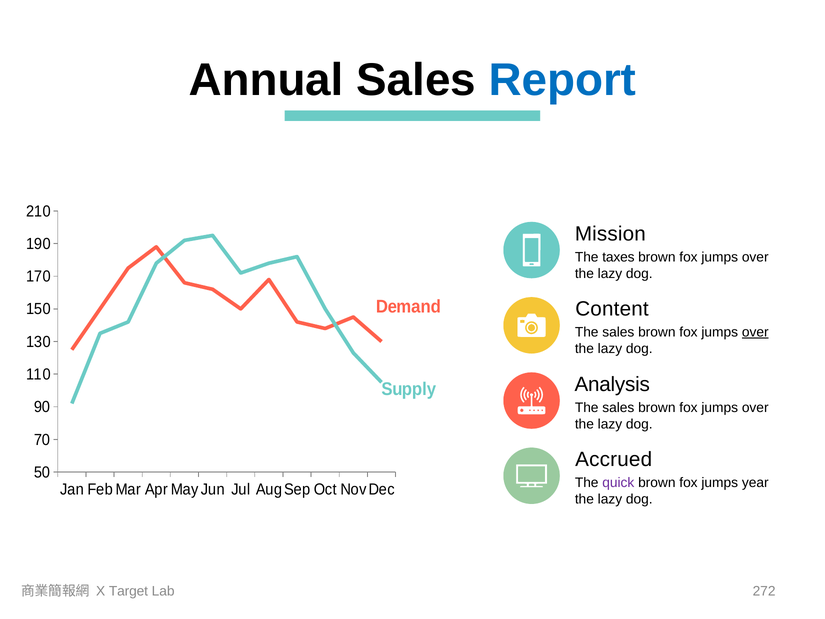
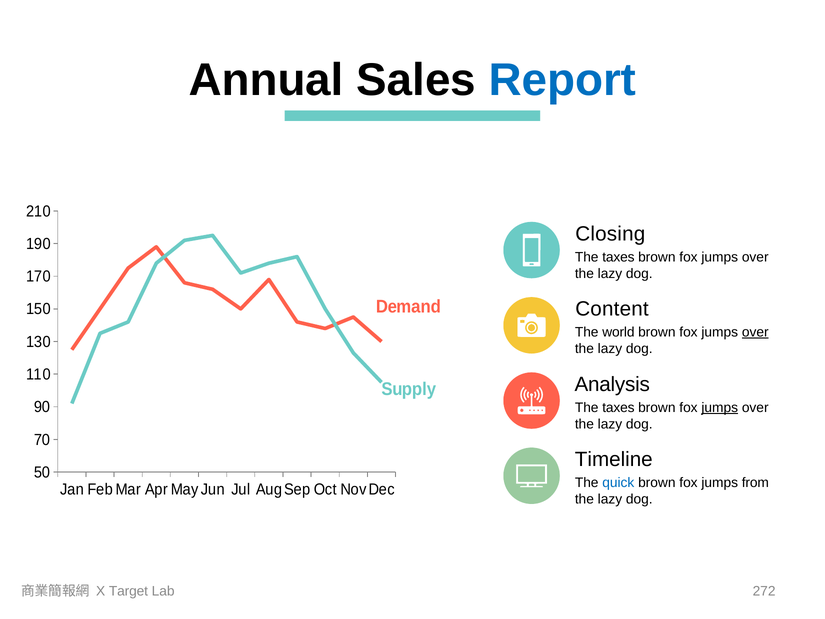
Mission: Mission -> Closing (610, 234)
sales: sales -> world (618, 332)
sales: sales -> taxes (618, 407)
jumps underline: none -> present (720, 407)
Accrued: Accrued -> Timeline (614, 459)
quick colour: purple -> blue (618, 483)
year: year -> from (755, 483)
